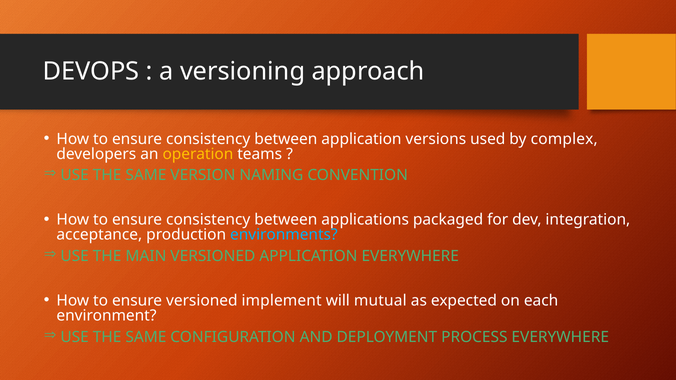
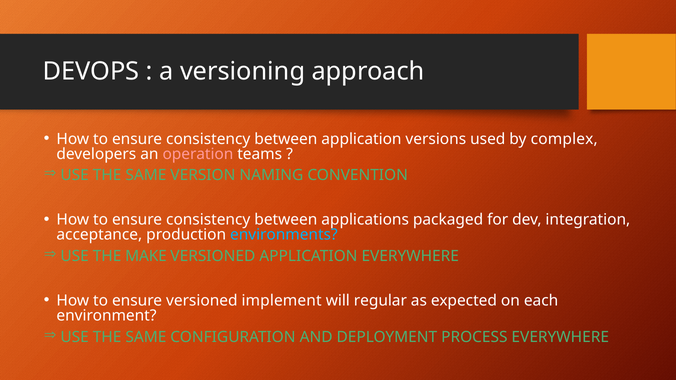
operation colour: yellow -> pink (198, 154)
MAIN: MAIN -> MAKE (146, 256)
mutual: mutual -> regular (380, 301)
